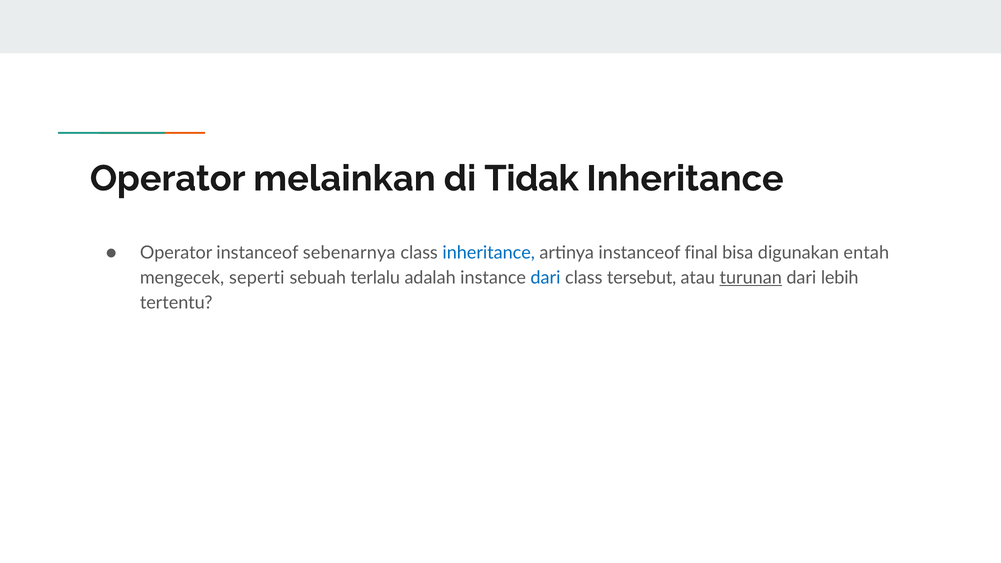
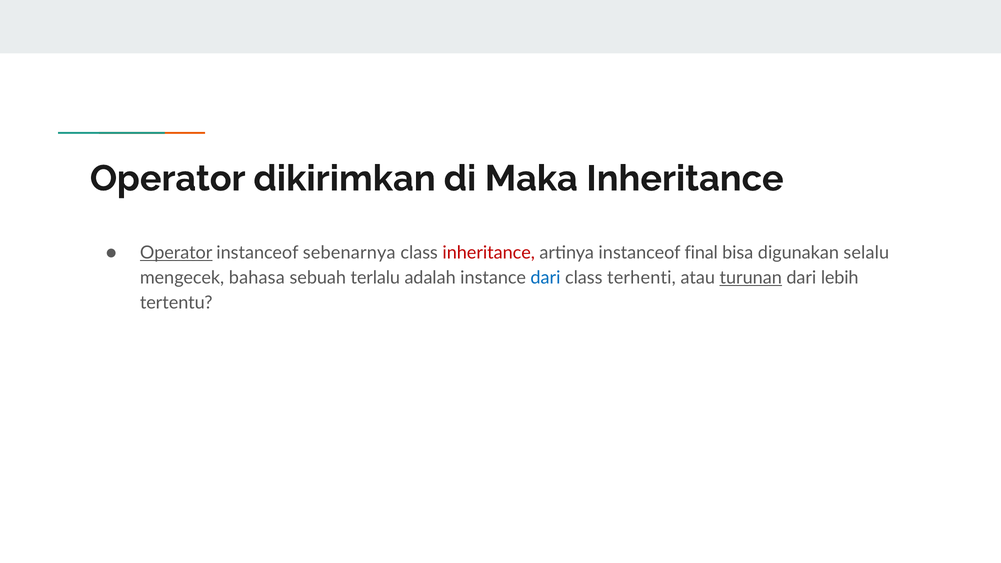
melainkan: melainkan -> dikirimkan (345, 179)
Tidak: Tidak -> Maka (531, 179)
Operator underline: none -> present (176, 253)
inheritance colour: blue -> red (489, 253)
entah: entah -> selalu (866, 253)
seperti: seperti -> bahasa (257, 278)
tersebut: tersebut -> terhenti (641, 278)
